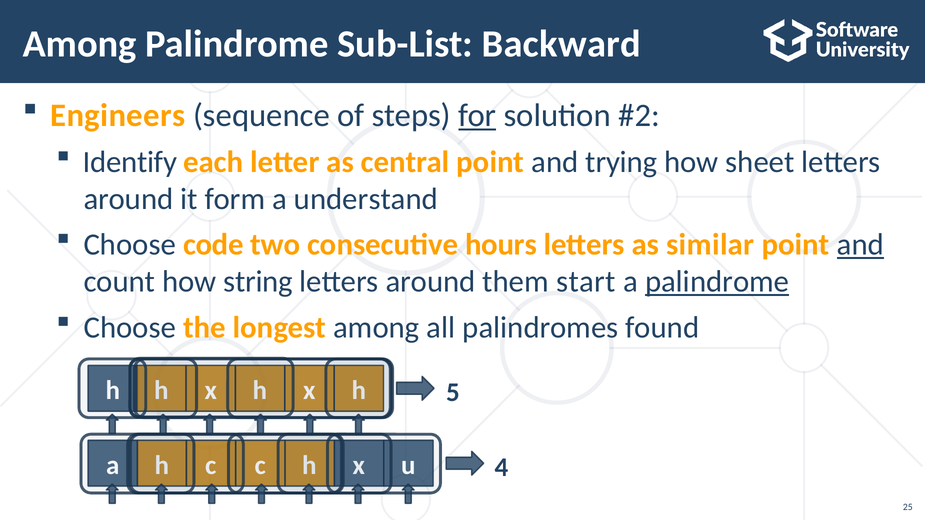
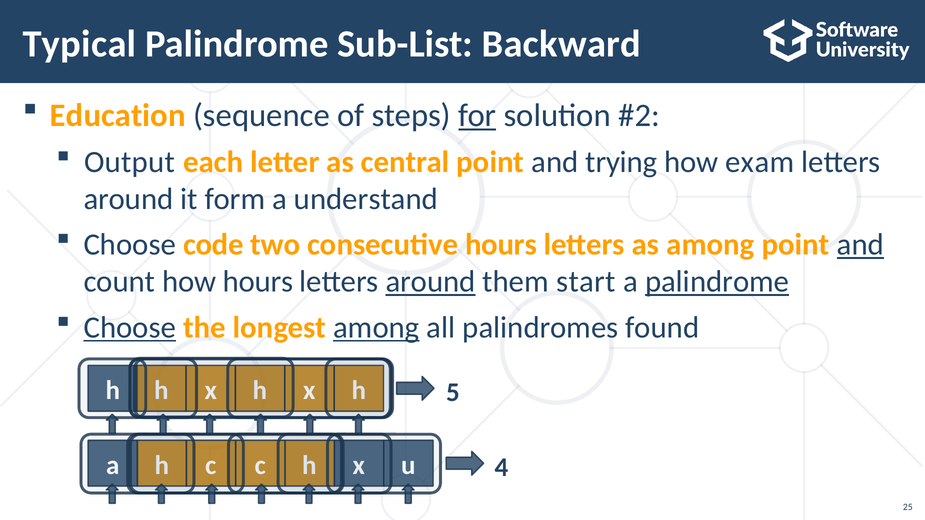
Among: Among -> Typical (79, 44)
Engineers: Engineers -> Education (118, 115)
Identify: Identify -> Output (130, 162)
sheet: sheet -> exam (760, 162)
as similar: similar -> among (710, 245)
how string: string -> hours (258, 282)
around underline: none -> present (431, 282)
Choose underline: none -> present (130, 328)
among underline: none -> present (376, 328)
